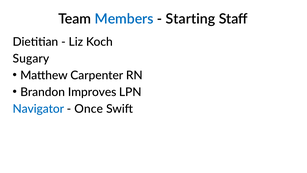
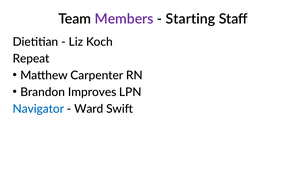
Members colour: blue -> purple (124, 19)
Sugary: Sugary -> Repeat (31, 59)
Once: Once -> Ward (89, 109)
